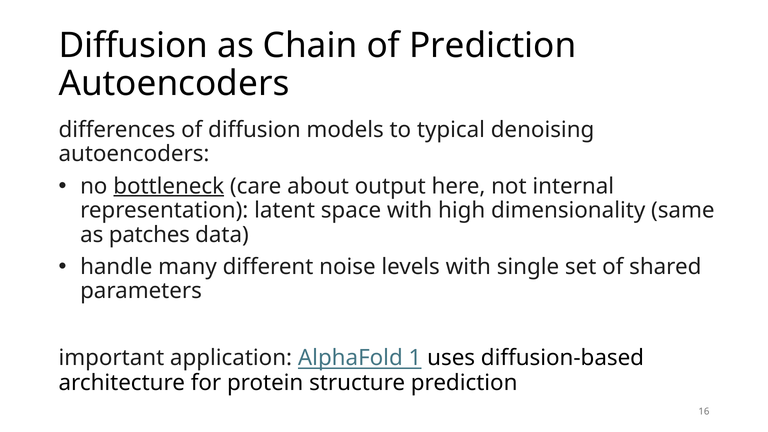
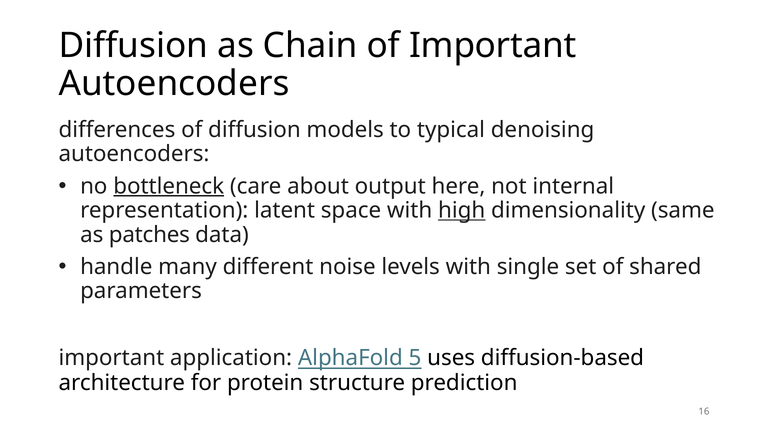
of Prediction: Prediction -> Important (493, 46)
high underline: none -> present (462, 210)
1: 1 -> 5 (415, 358)
